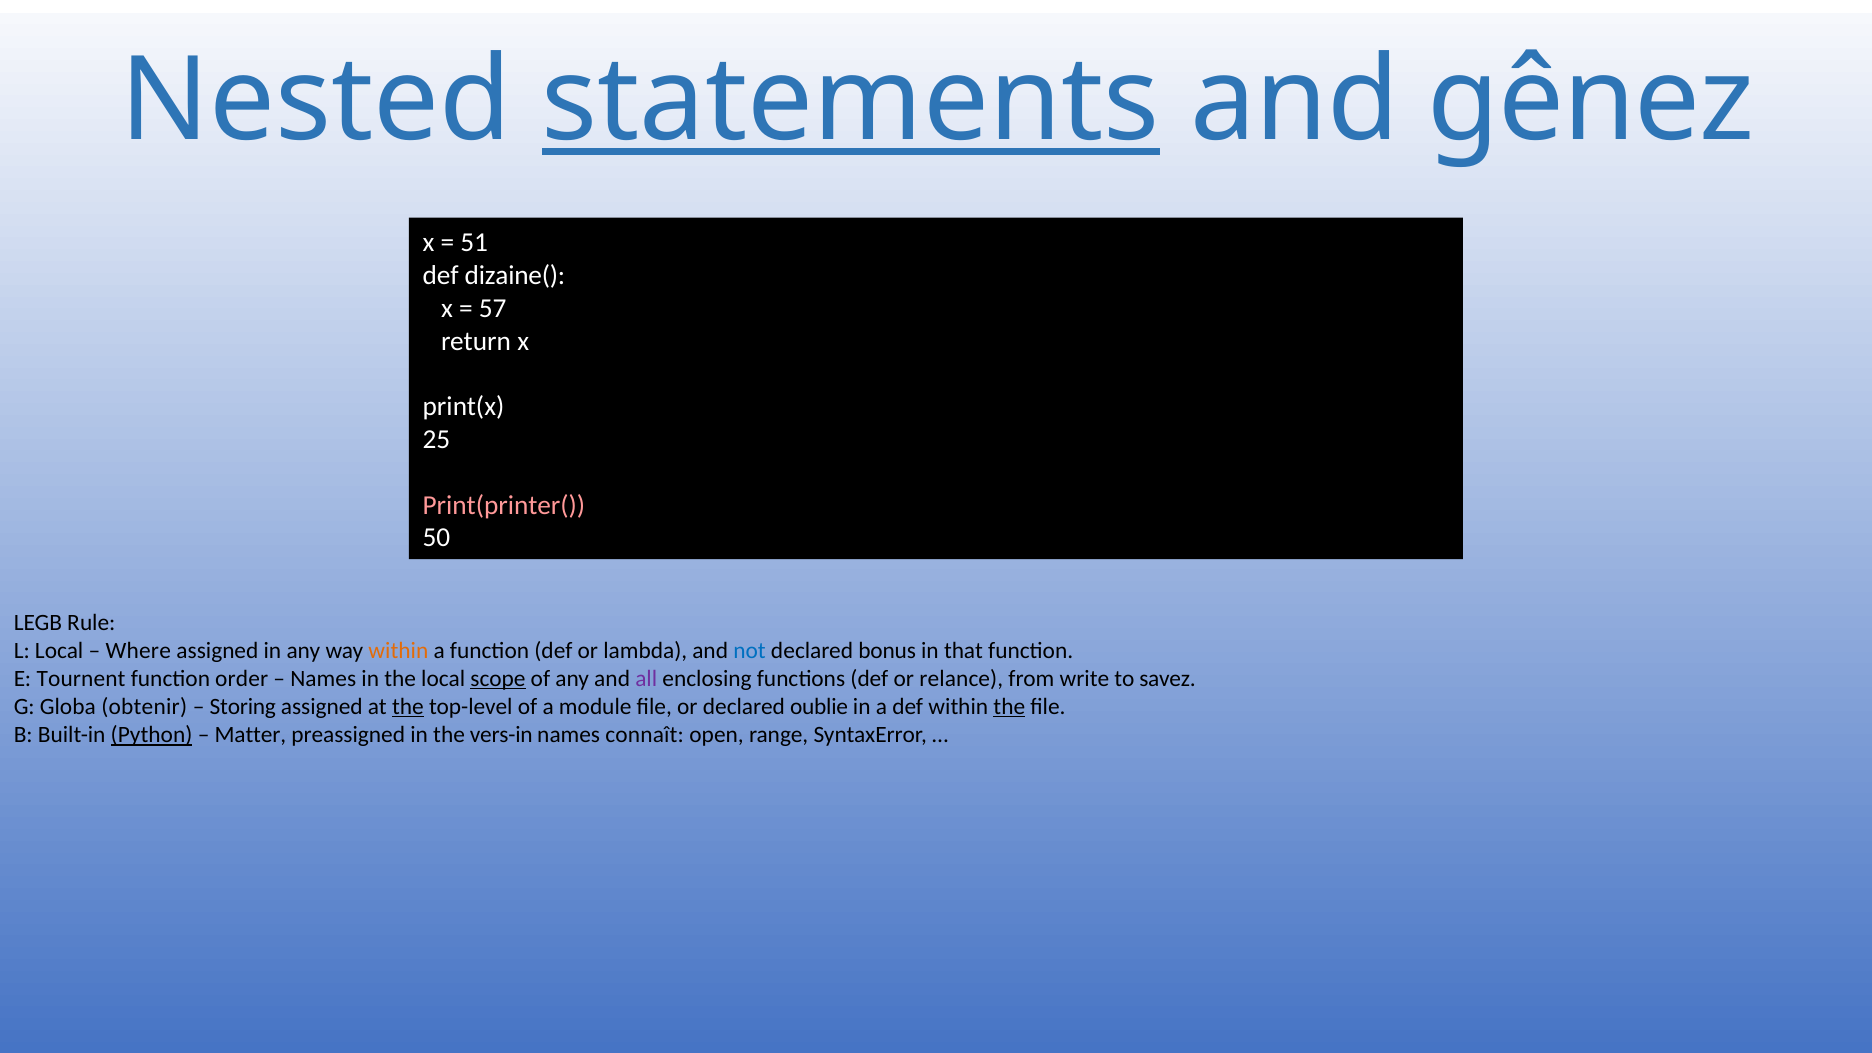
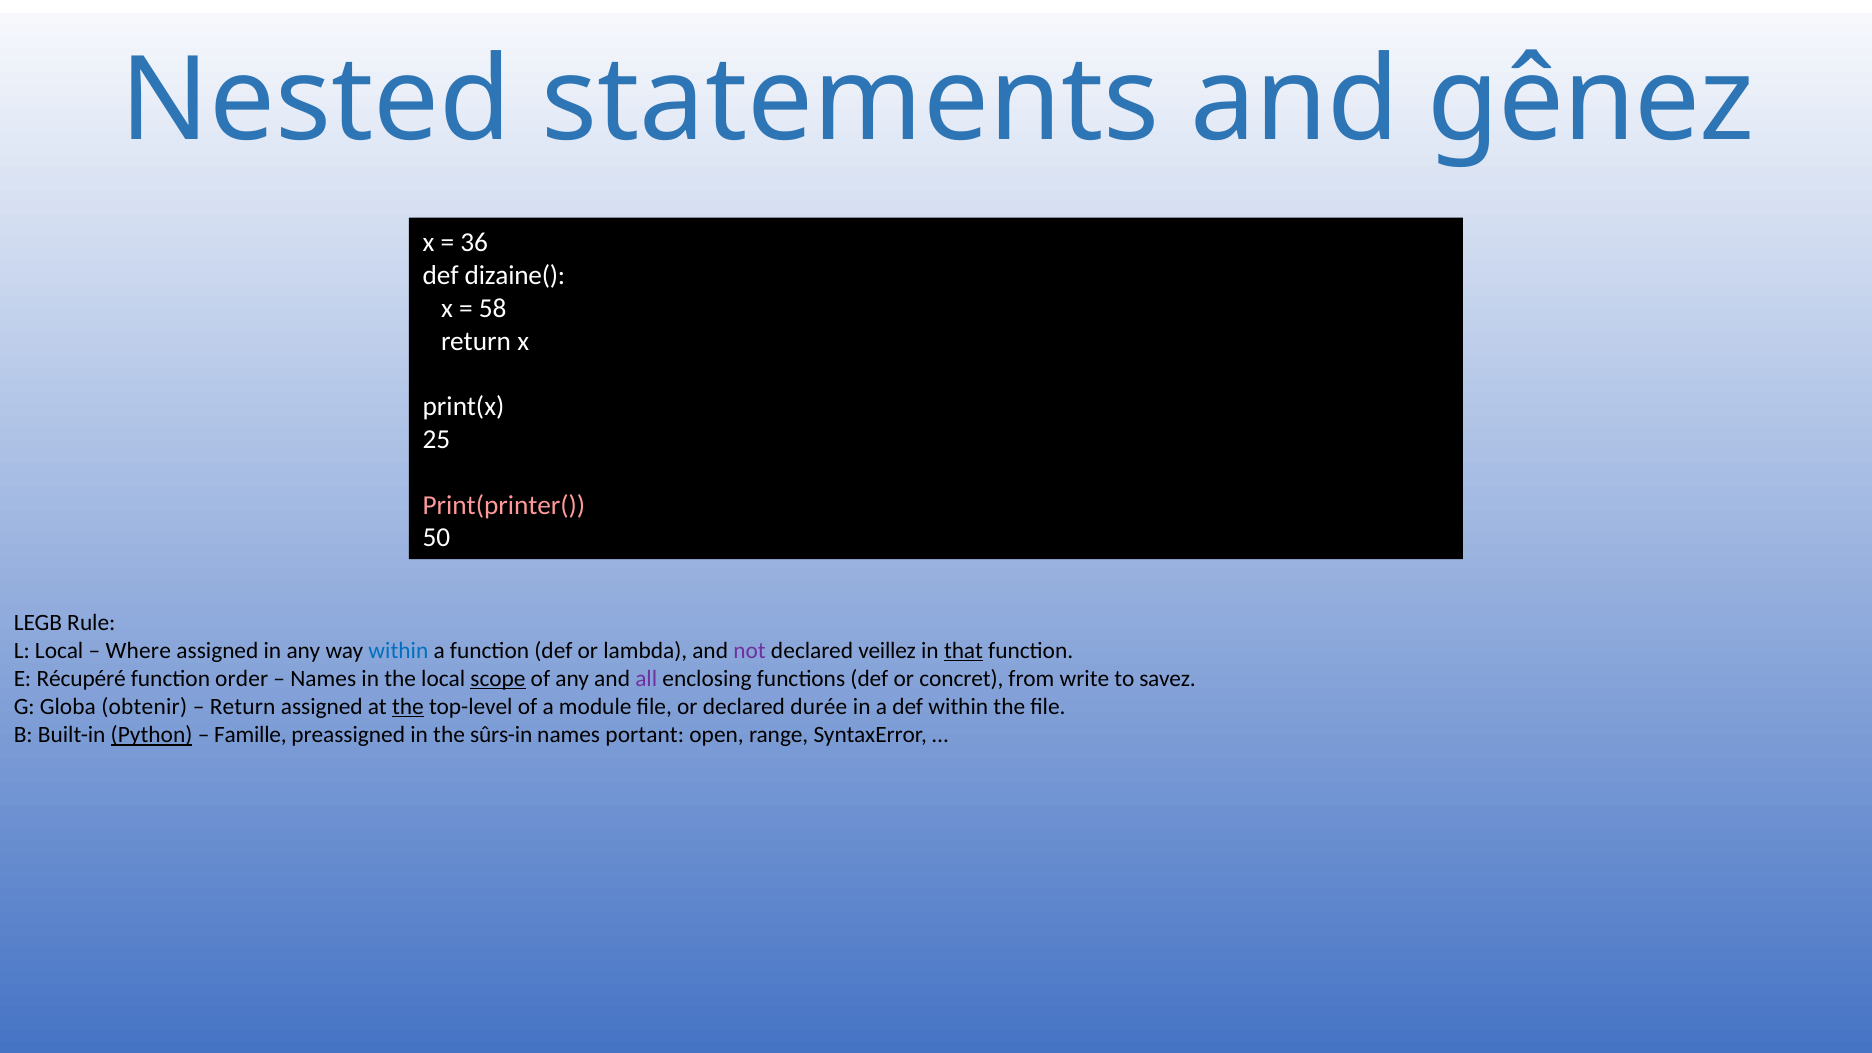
statements underline: present -> none (851, 101)
51: 51 -> 36 (474, 243)
57: 57 -> 58 (493, 308)
within colour: orange -> blue (398, 650)
not colour: blue -> purple (750, 650)
bonus: bonus -> veillez (887, 650)
that underline: none -> present (963, 650)
Tournent: Tournent -> Récupéré (81, 679)
relance: relance -> concret (961, 679)
Storing: Storing -> Return (243, 707)
oublie: oublie -> durée (819, 707)
the underline: present -> none (1009, 707)
Matter: Matter -> Famille (250, 735)
vers-in: vers-in -> sûrs-in (501, 735)
connaît: connaît -> portant (645, 735)
